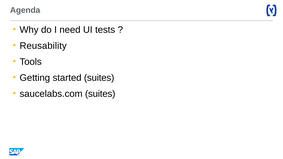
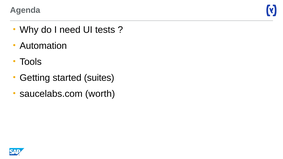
Reusability: Reusability -> Automation (43, 46)
saucelabs.com suites: suites -> worth (100, 94)
